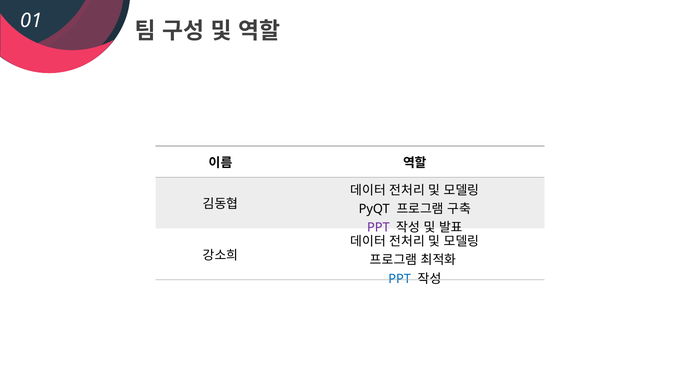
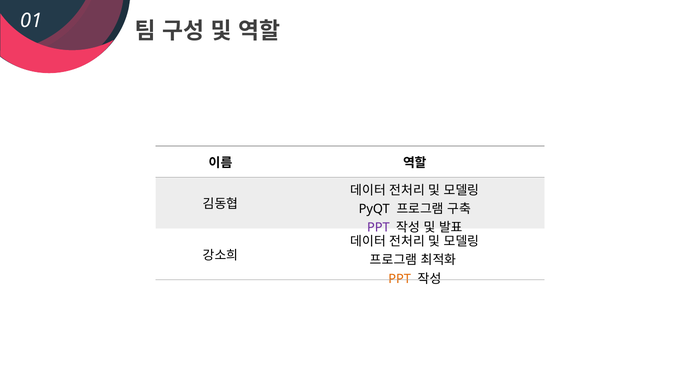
PPT colour: blue -> orange (400, 279)
